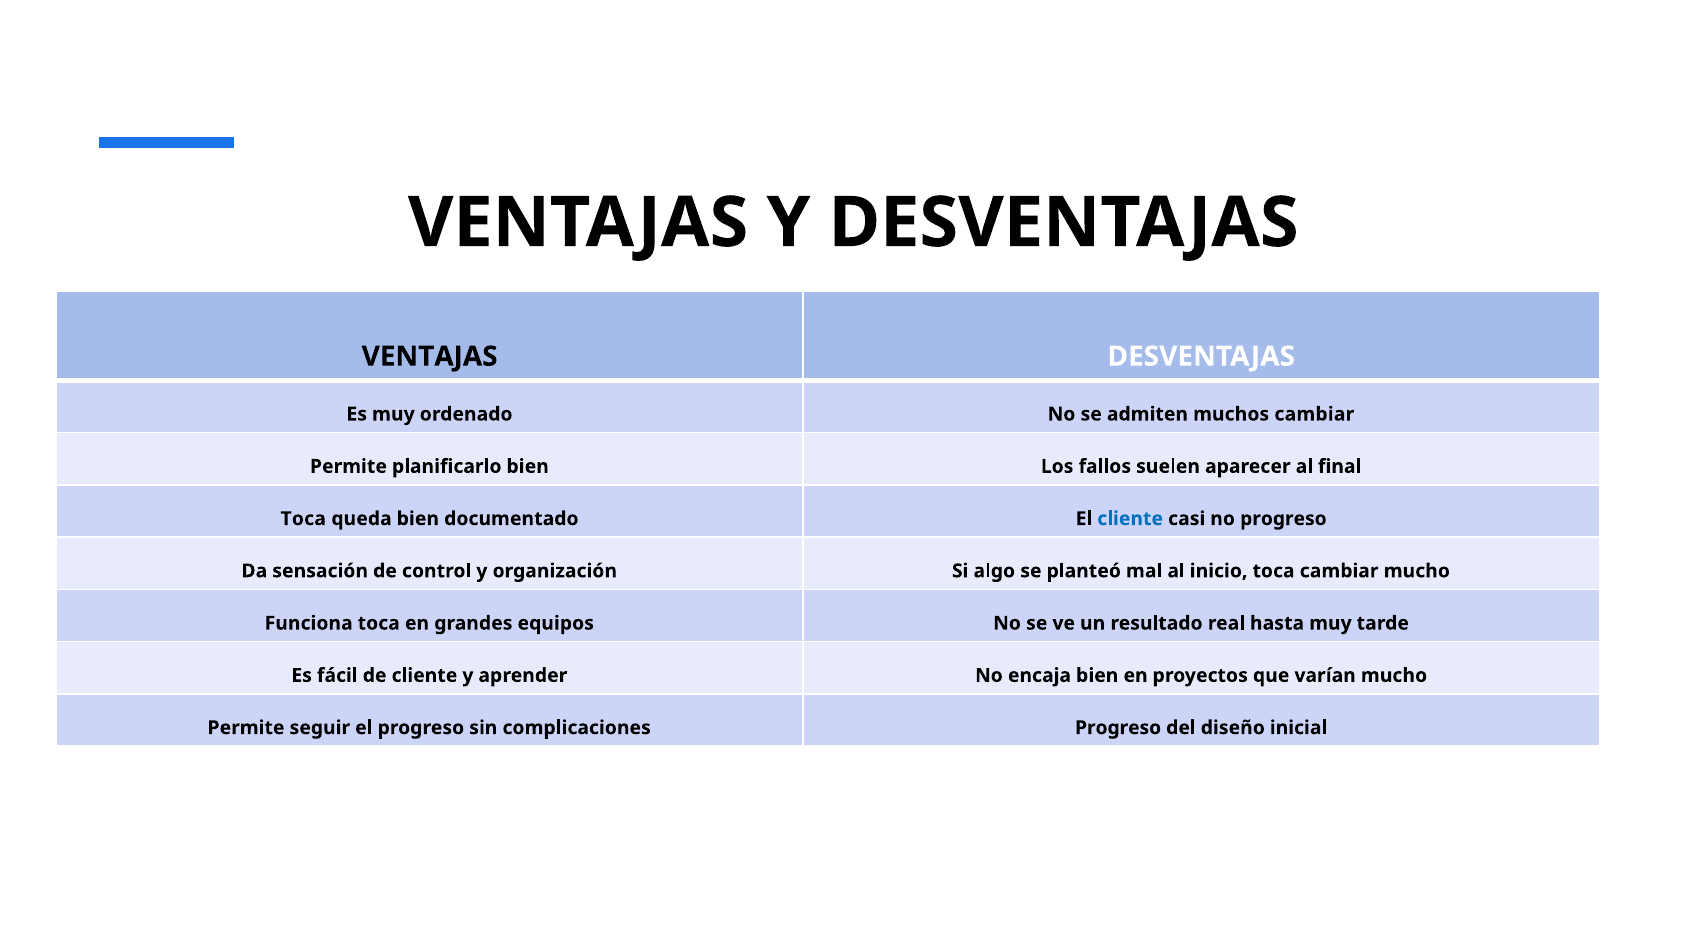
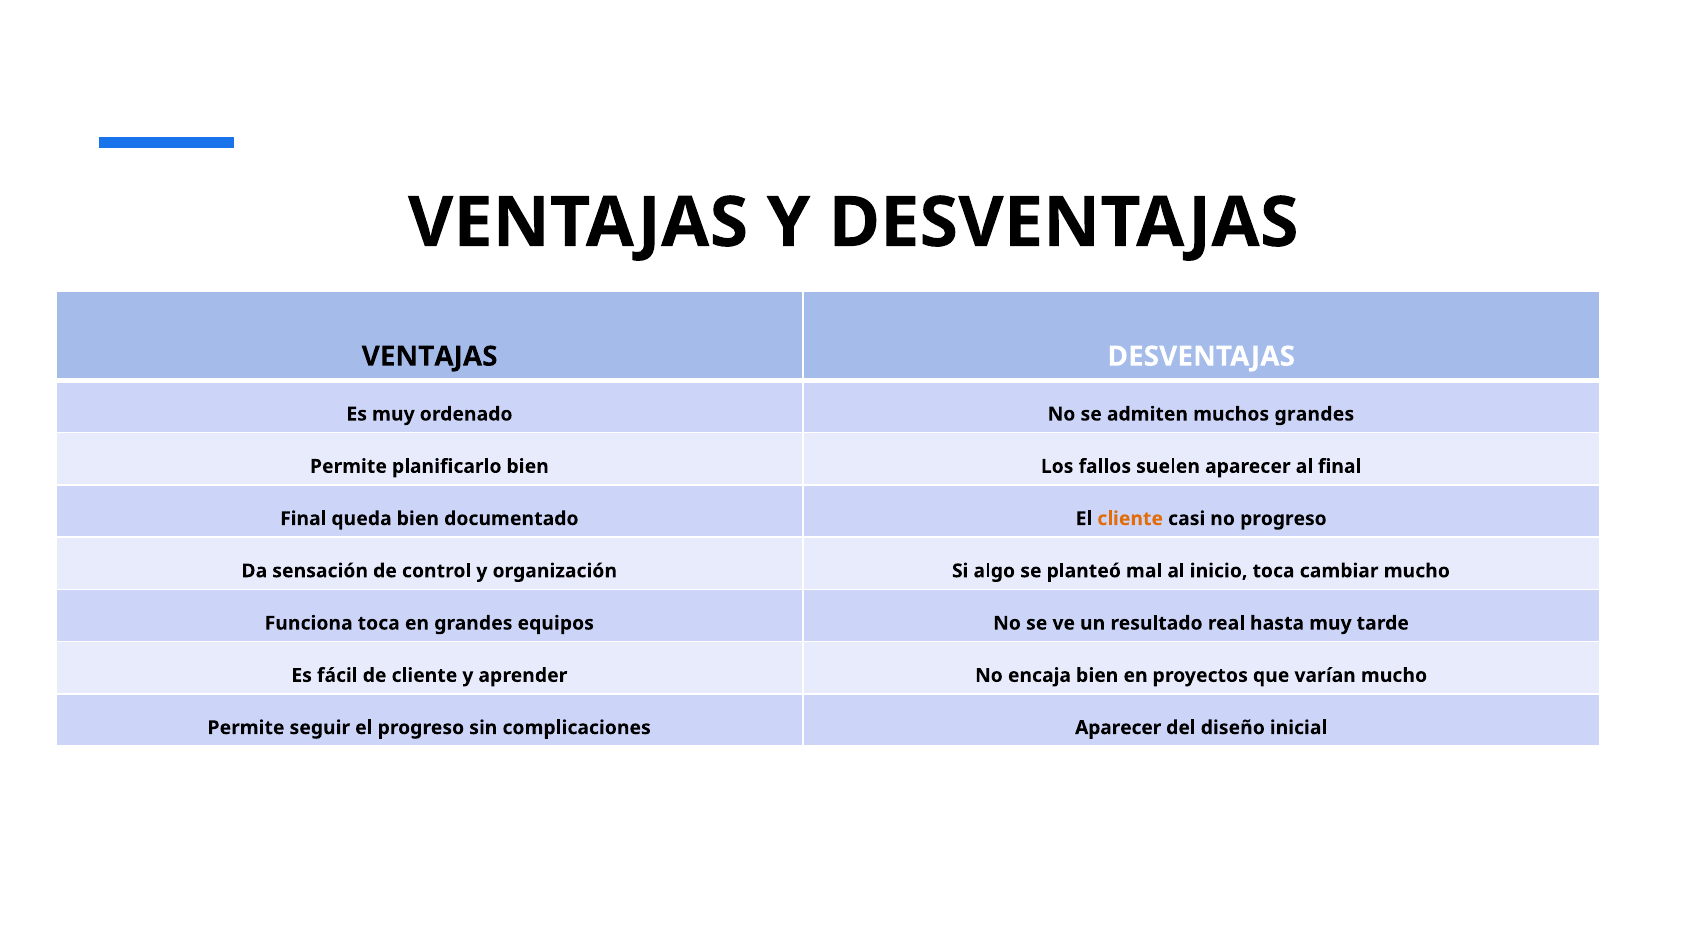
muchos cambiar: cambiar -> grandes (1314, 414)
Toca: Toca -> Final (303, 519)
cliente colour: blue -> orange (1130, 519)
complicaciones Progreso: Progreso -> Aparecer (1118, 728)
